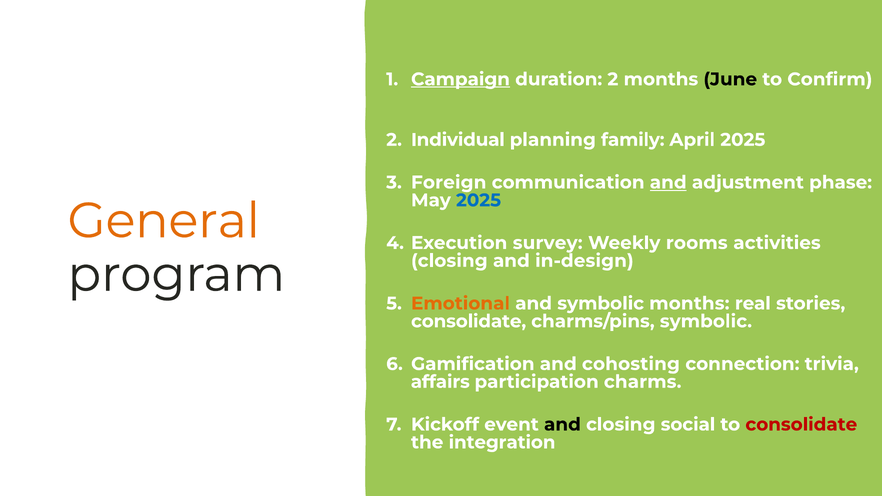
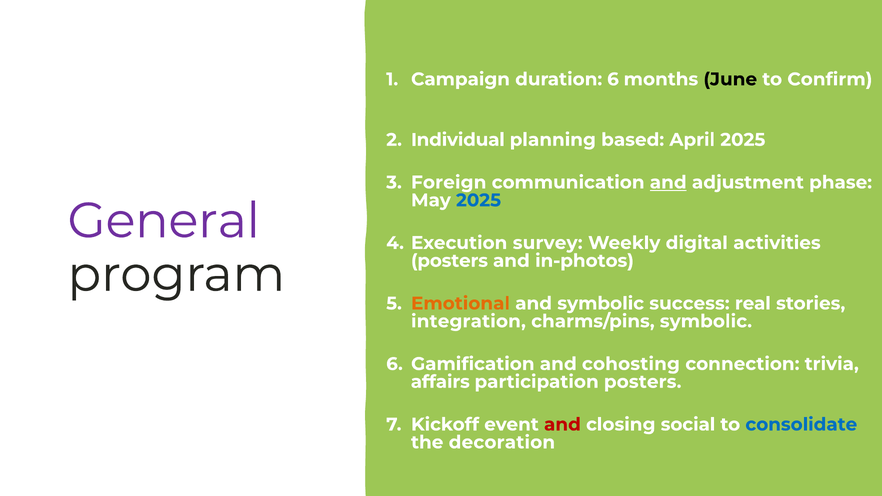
Campaign underline: present -> none (460, 79)
duration 2: 2 -> 6 (613, 79)
family: family -> based (633, 140)
General colour: orange -> purple (164, 221)
rooms: rooms -> digital (697, 243)
closing: closing -> posters (449, 261)
in-design: in-design -> in-photos (584, 261)
symbolic months: months -> success (689, 304)
consolidate: consolidate -> integration (468, 321)
participation charms: charms -> posters (643, 382)
and colour: black -> red (562, 425)
consolidate colour: red -> blue (801, 425)
integration: integration -> decoration (502, 442)
